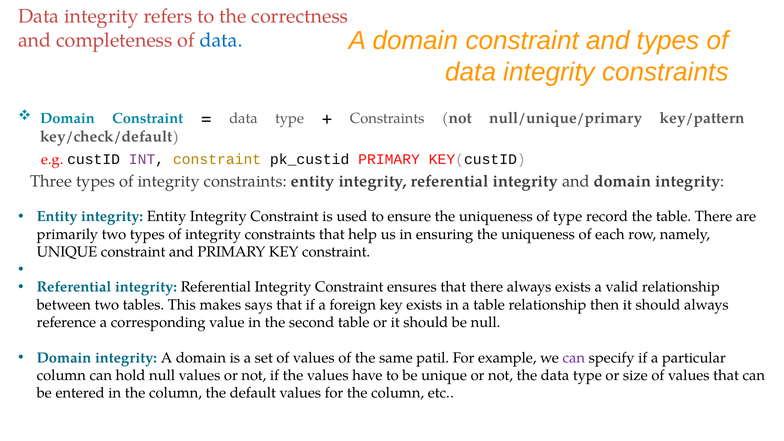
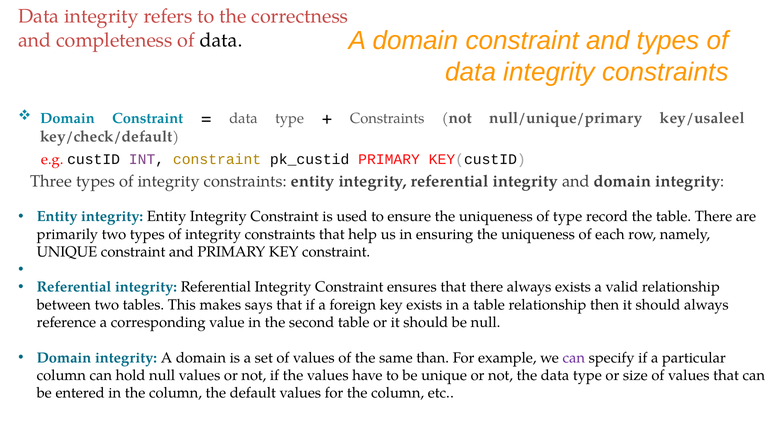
data colour: blue -> black (221, 40)
key/pattern: key/pattern -> key/usaleel (702, 118)
patil: patil -> than (433, 358)
